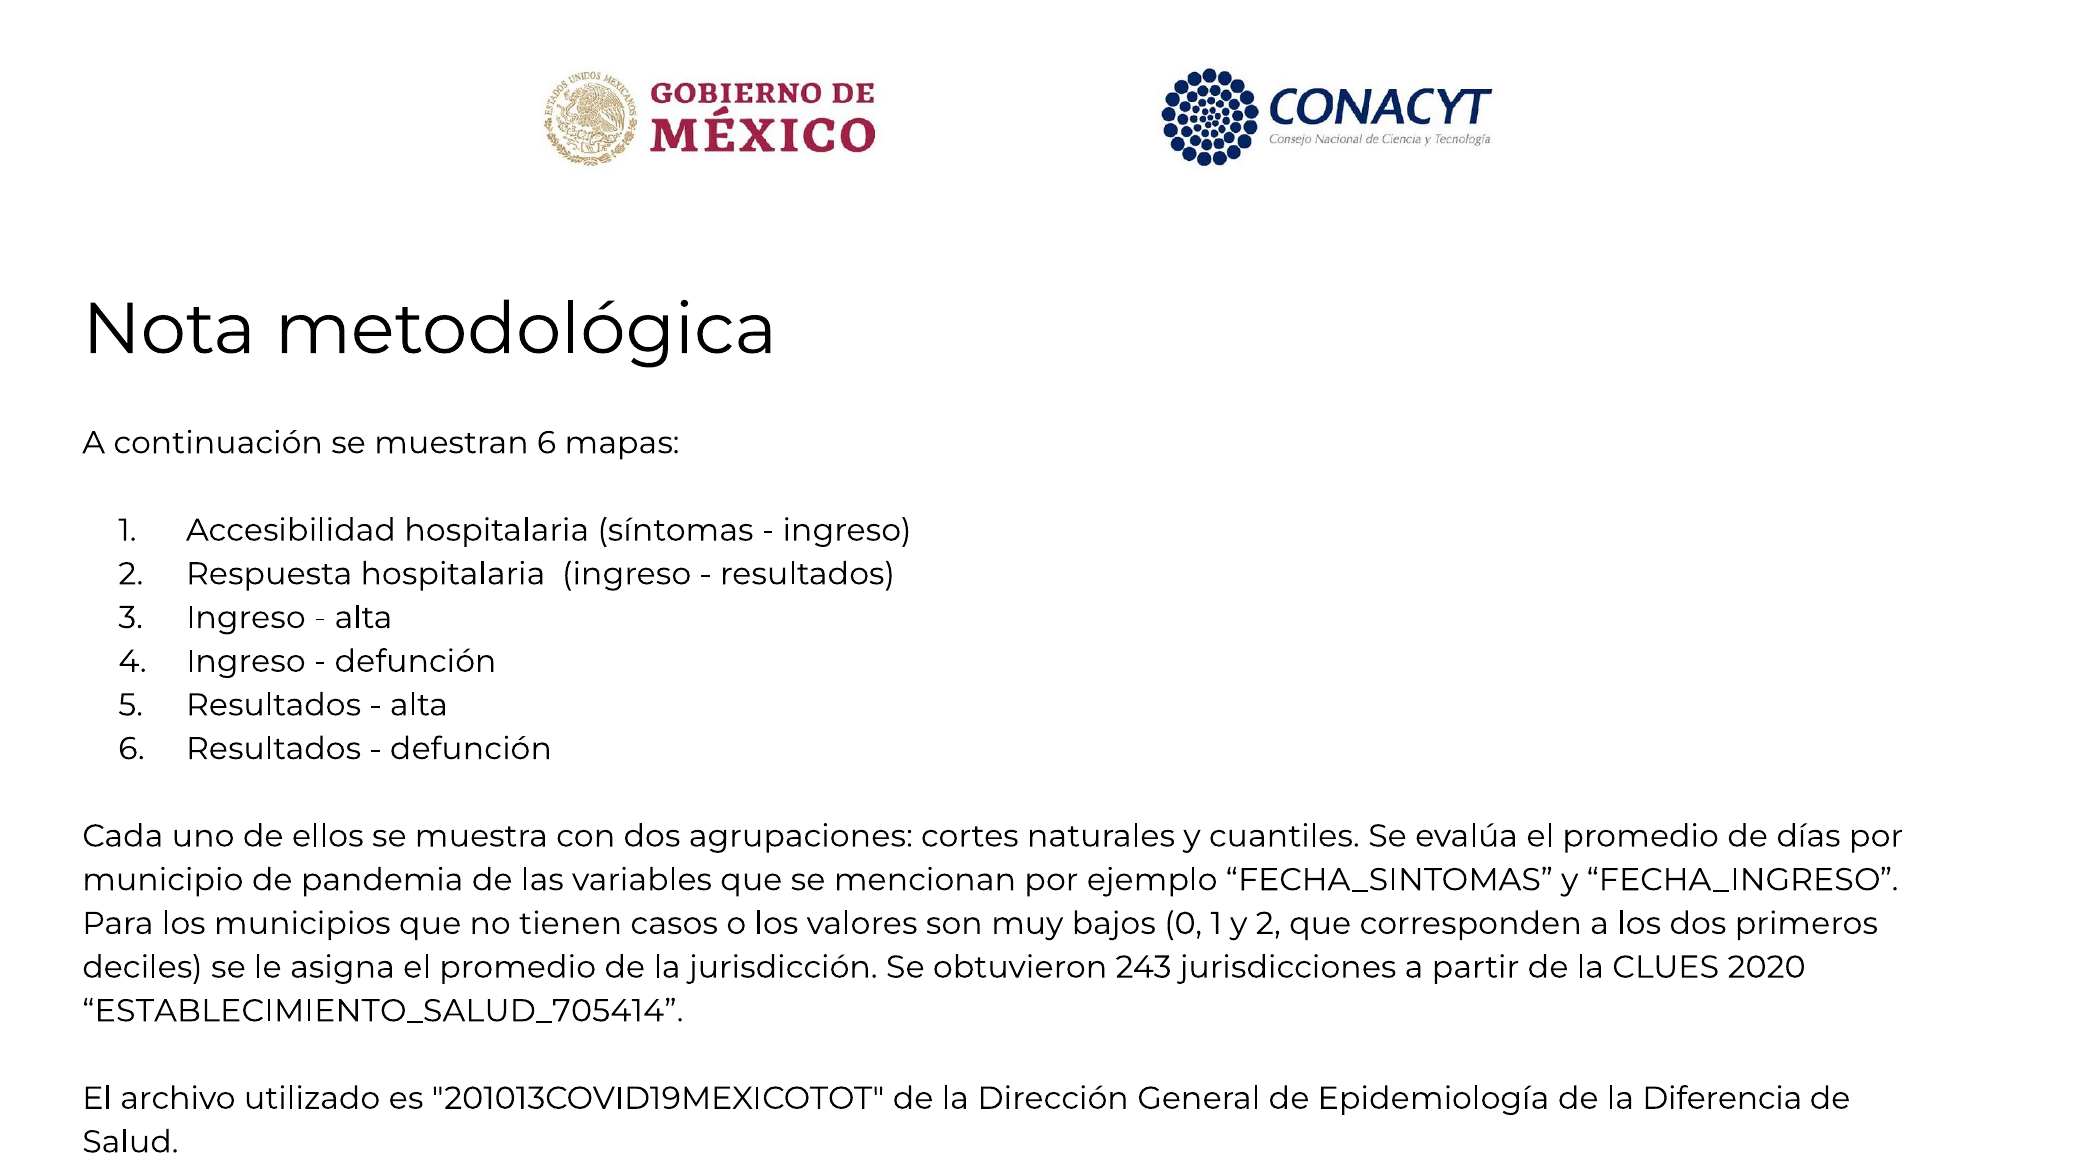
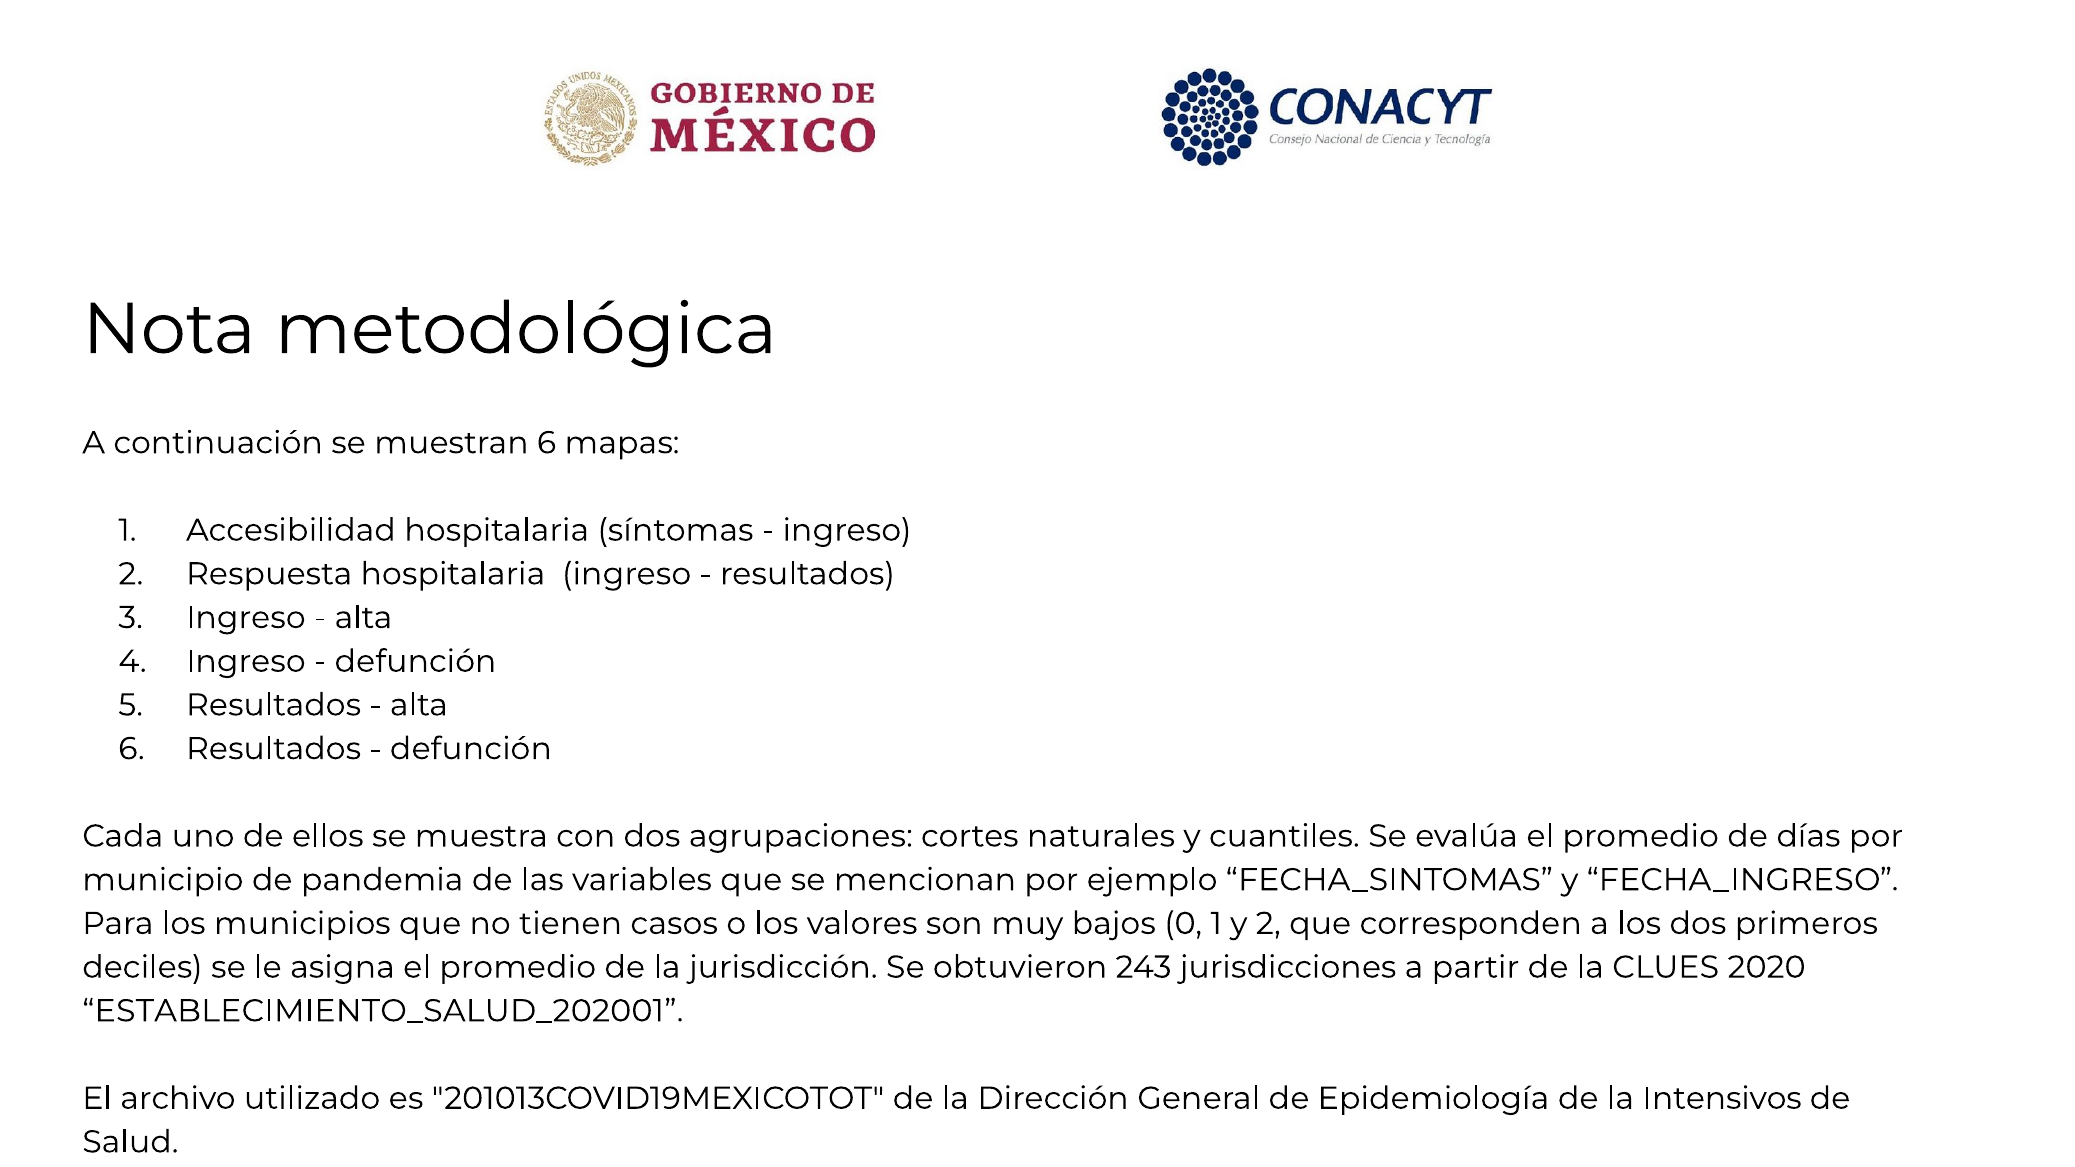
ESTABLECIMIENTO_SALUD_705414: ESTABLECIMIENTO_SALUD_705414 -> ESTABLECIMIENTO_SALUD_202001 (383, 1011)
Diferencia: Diferencia -> Intensivos (1722, 1099)
